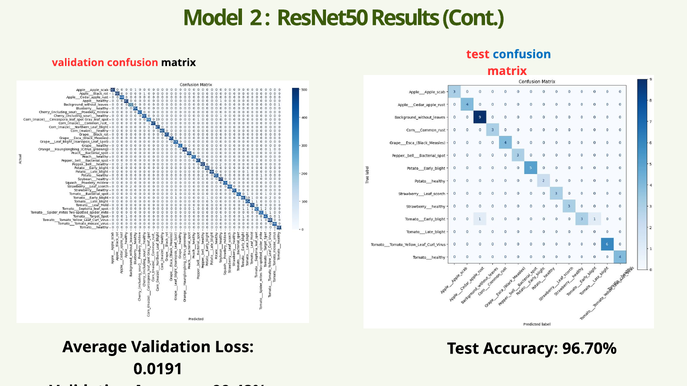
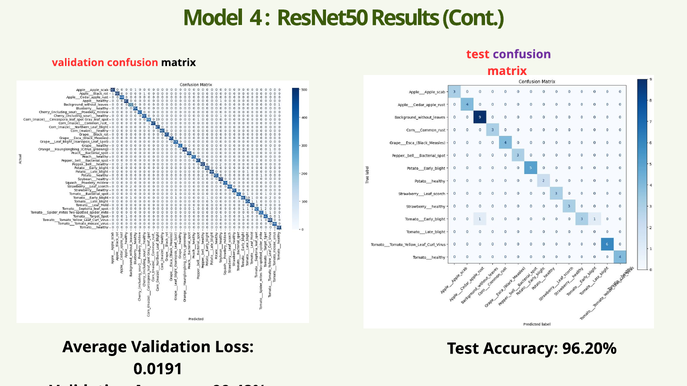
2: 2 -> 4 (256, 18)
confusion colour: blue -> purple (522, 54)
96.70%: 96.70% -> 96.20% (590, 349)
